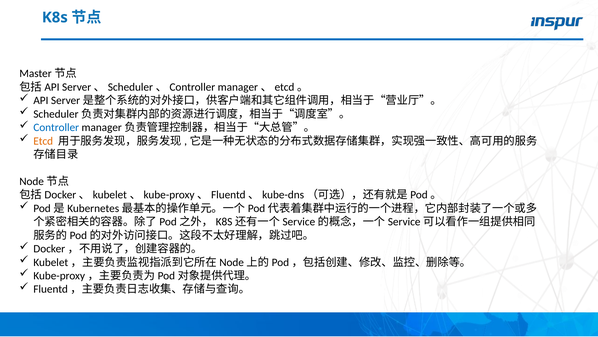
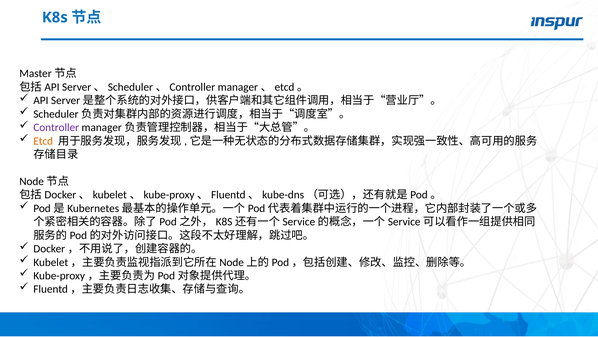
Controller colour: blue -> purple (56, 127)
